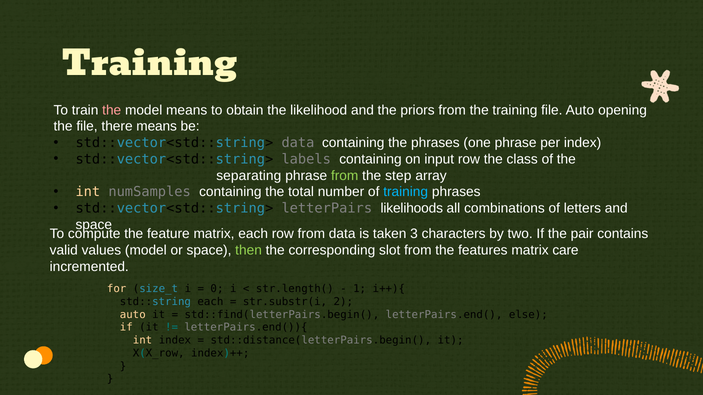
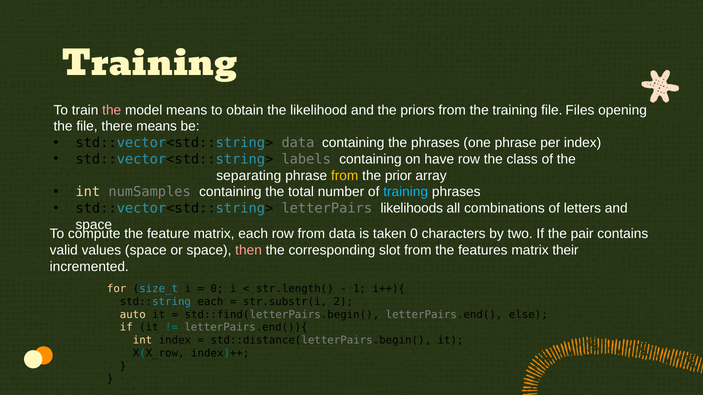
file Auto: Auto -> Files (580, 110)
input: input -> have (439, 159)
from colour: light green -> yellow (345, 176)
step: step -> prior (398, 176)
taken 3: 3 -> 0 (414, 234)
values model: model -> space (146, 251)
then colour: light green -> pink (249, 251)
care: care -> their (565, 251)
